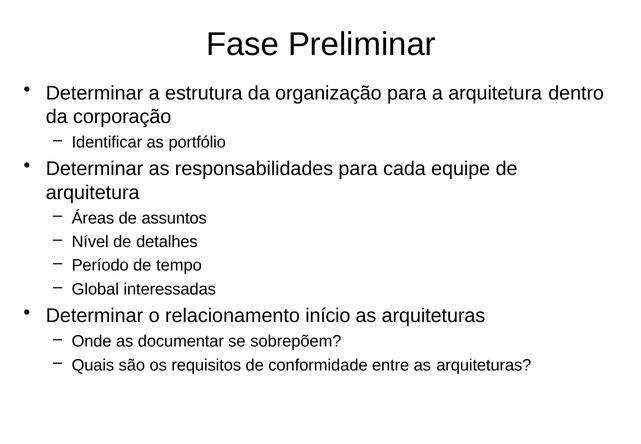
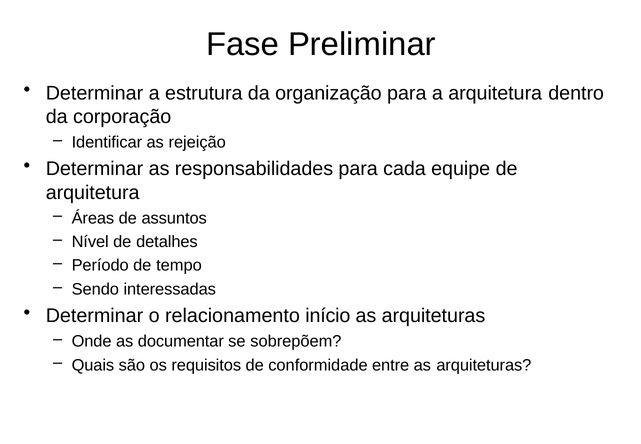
portfólio: portfólio -> rejeição (197, 142)
Global: Global -> Sendo (95, 289)
